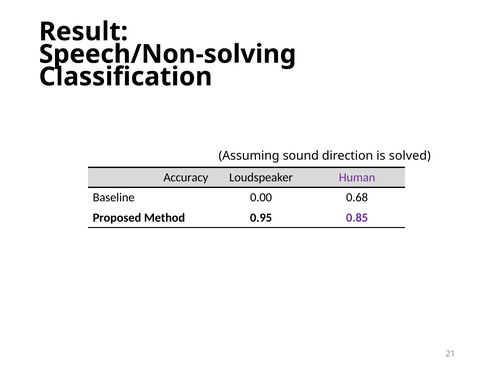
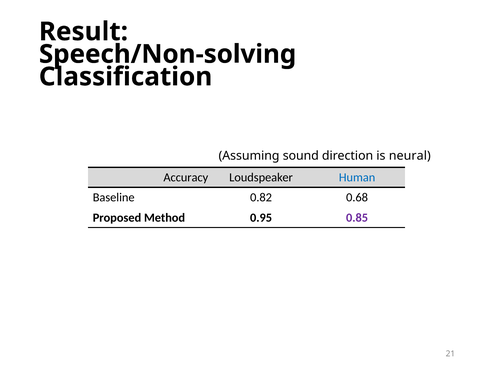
solved: solved -> neural (410, 156)
Human colour: purple -> blue (357, 177)
0.00: 0.00 -> 0.82 (261, 197)
